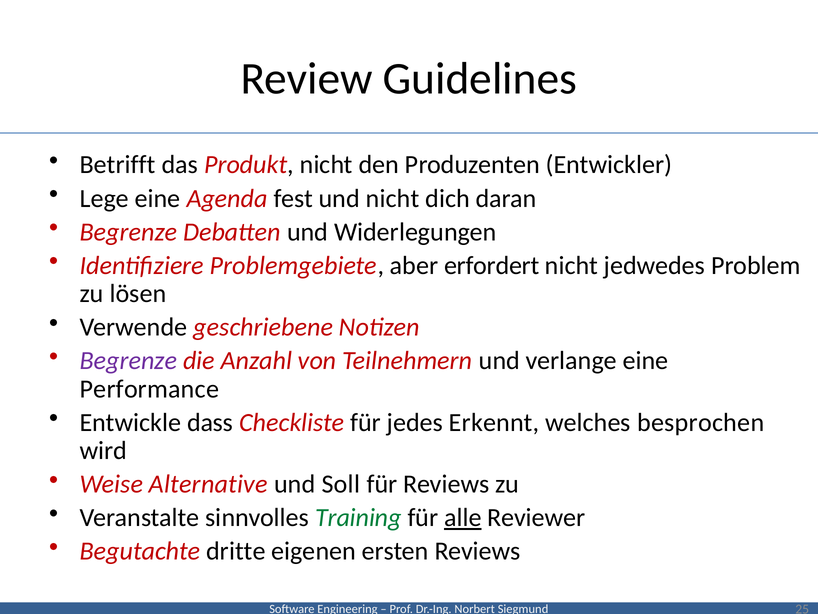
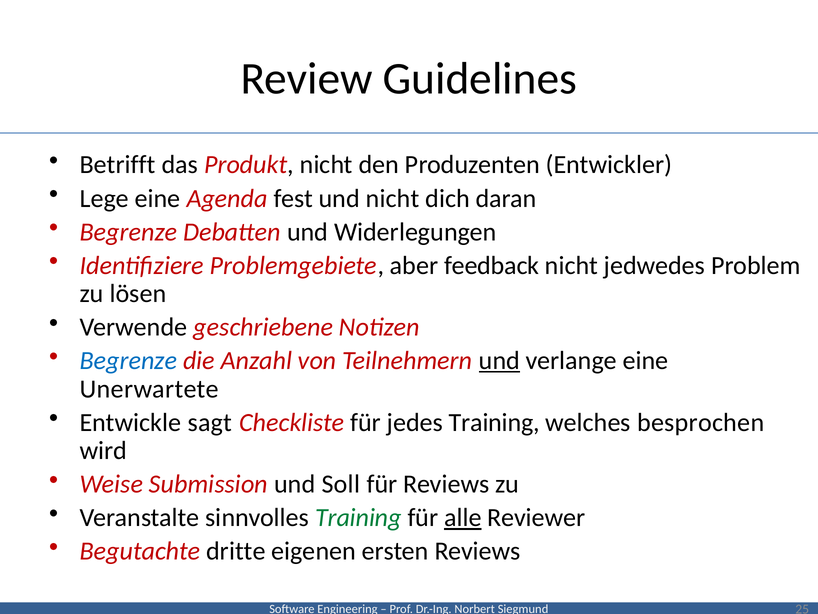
erfordert: erfordert -> feedback (492, 265)
Begrenze colour: purple -> blue (128, 360)
und underline: none -> present (499, 360)
Performance: Performance -> Unerwartete (149, 389)
dass: dass -> sagt (210, 422)
jedes Erkennt: Erkennt -> Training (494, 422)
Alternative: Alternative -> Submission (208, 484)
